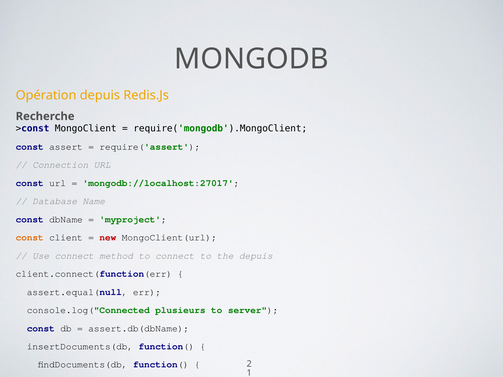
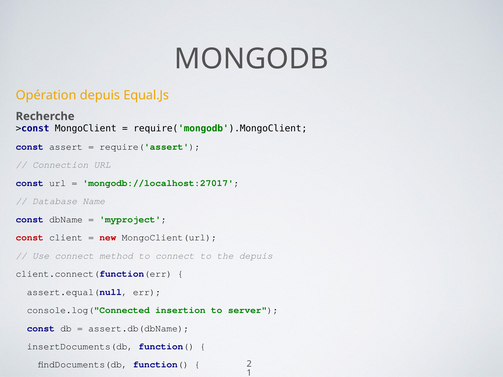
Redis.Js: Redis.Js -> Equal.Js (146, 95)
const colour: orange -> red (30, 238)
plusieurs: plusieurs -> insertion (180, 310)
